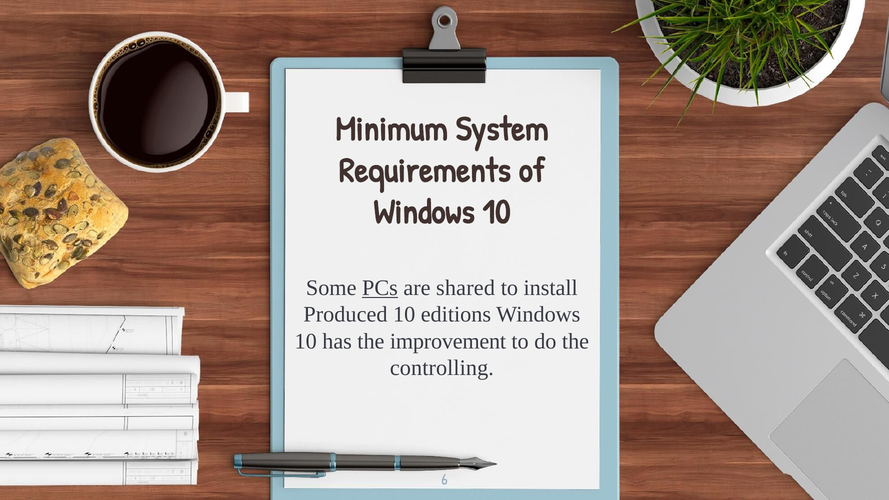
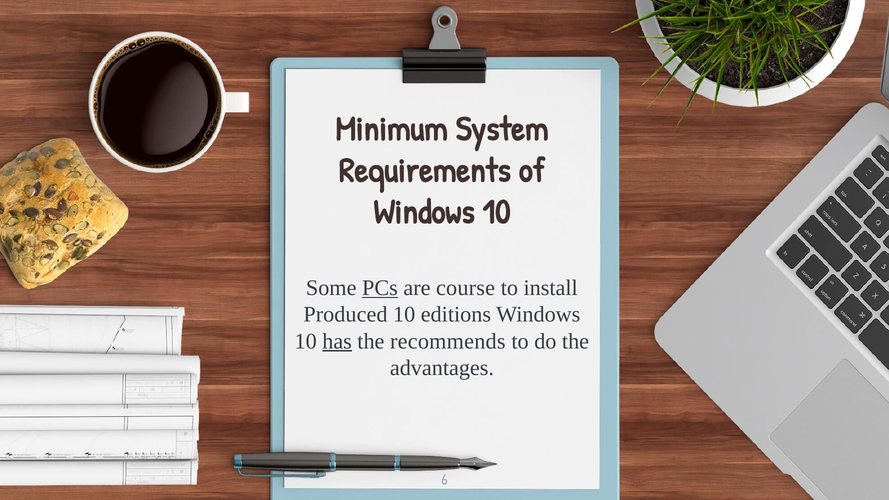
shared: shared -> course (466, 288)
has underline: none -> present (337, 341)
improvement: improvement -> recommends (448, 341)
controlling: controlling -> advantages (442, 368)
